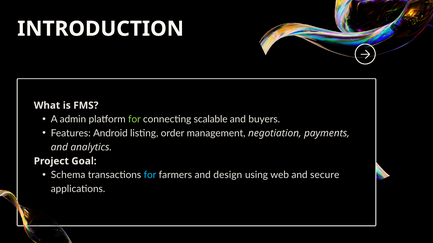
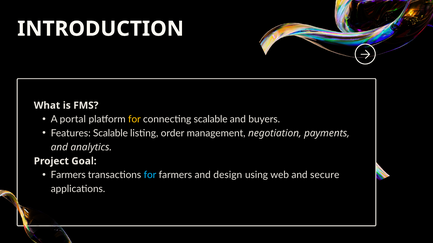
admin: admin -> portal (73, 120)
for colour: light green -> yellow (134, 120)
Features Android: Android -> Scalable (110, 134)
Schema: Schema -> Farmers (68, 175)
